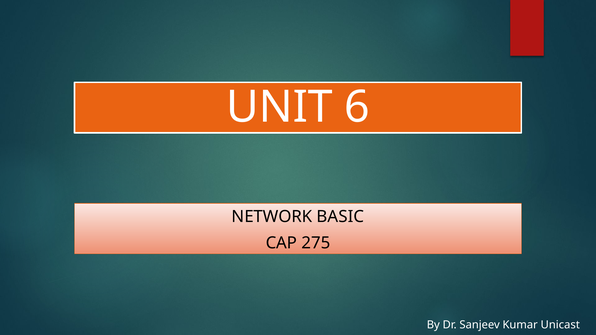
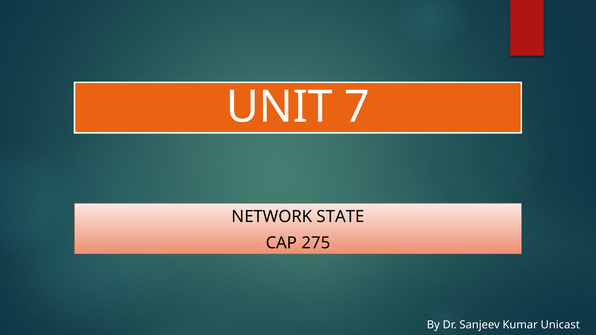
6: 6 -> 7 (357, 107)
BASIC: BASIC -> STATE (341, 217)
